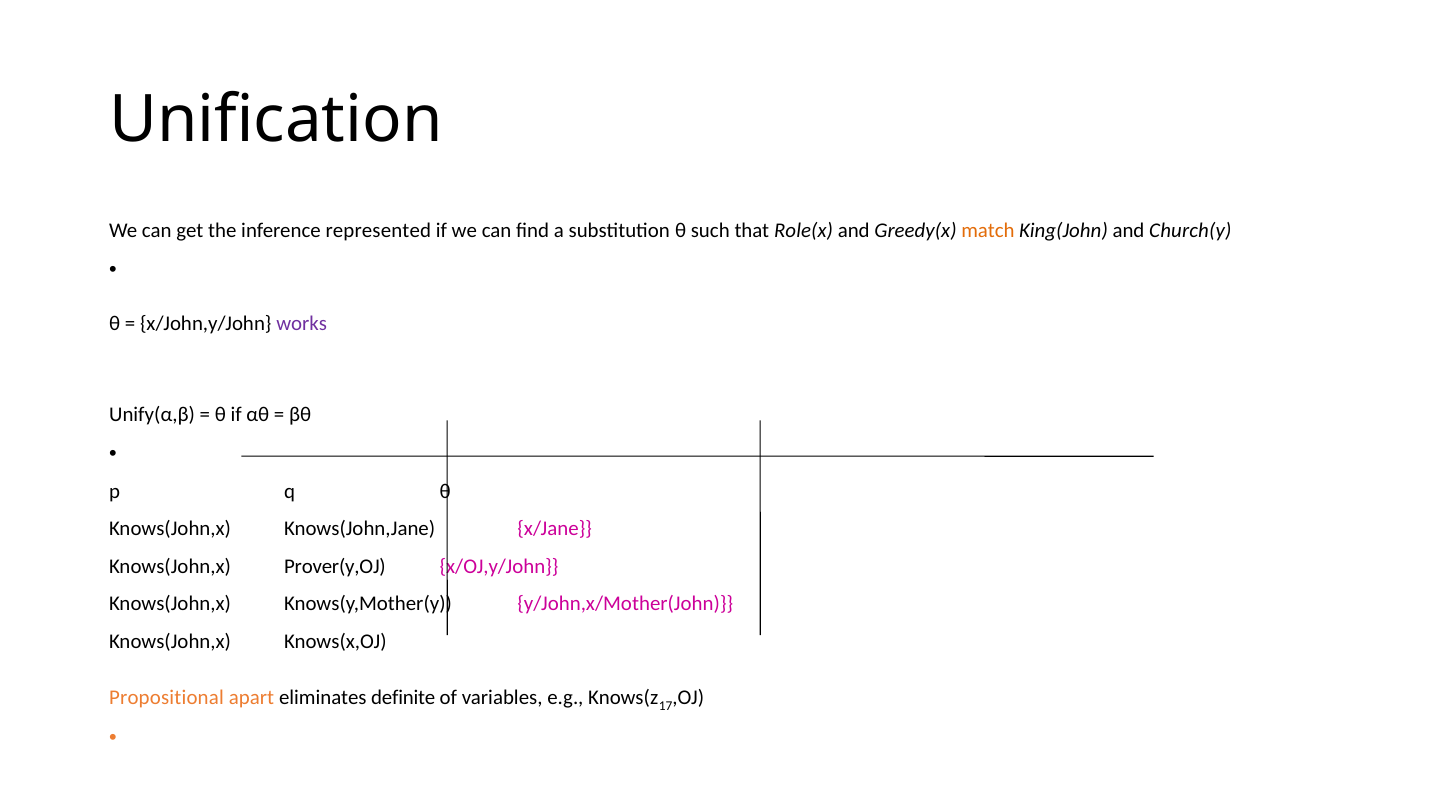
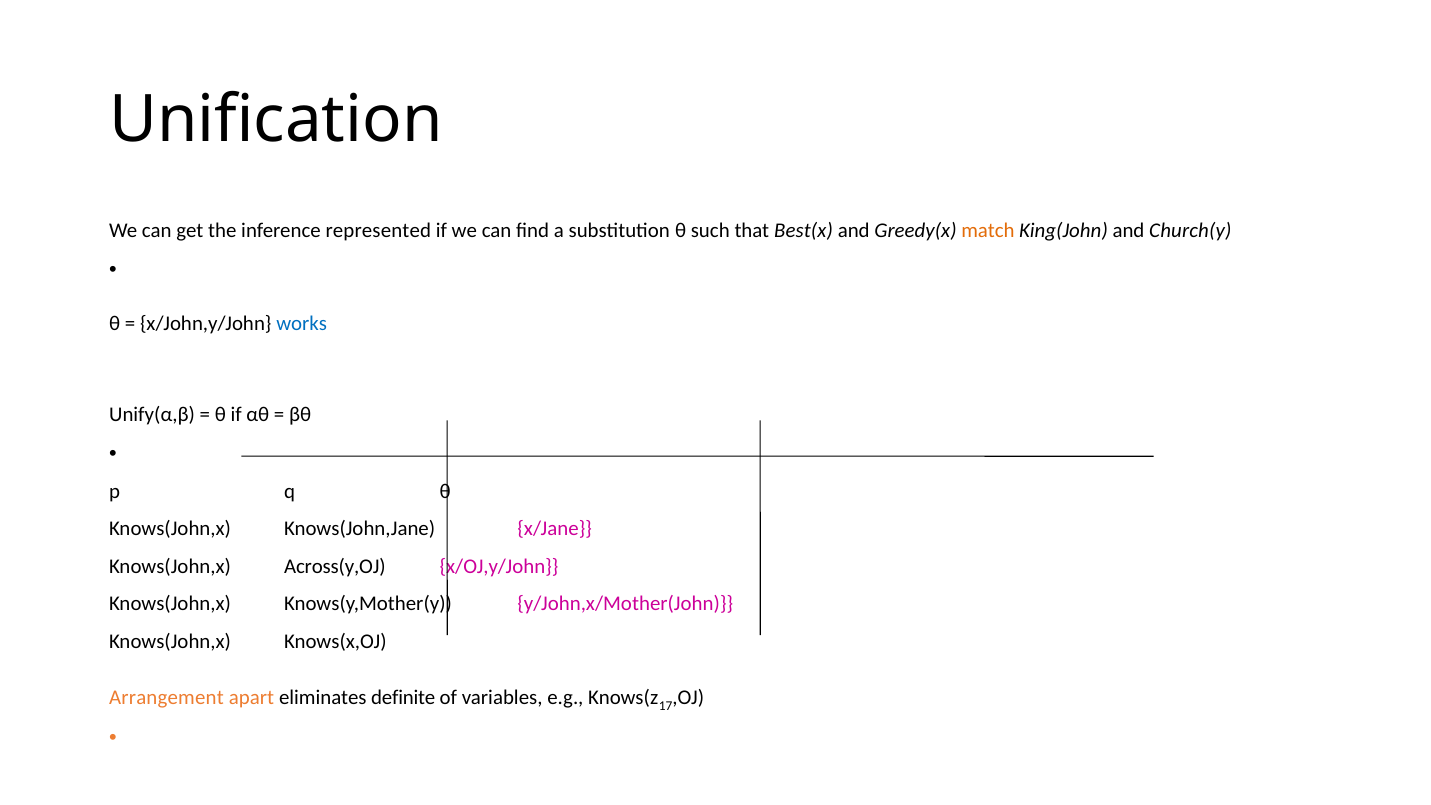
Role(x: Role(x -> Best(x (804, 231)
works colour: purple -> blue (302, 324)
Prover(y,OJ: Prover(y,OJ -> Across(y,OJ (335, 566)
Propositional: Propositional -> Arrangement (166, 698)
